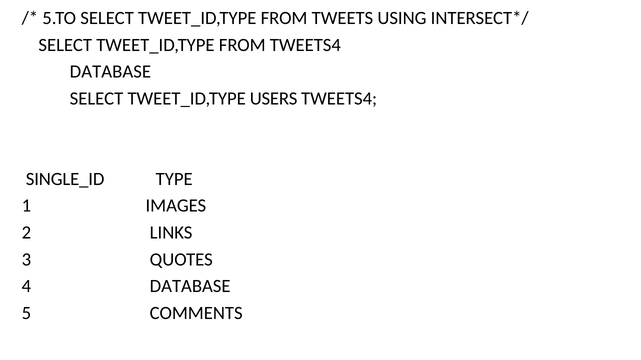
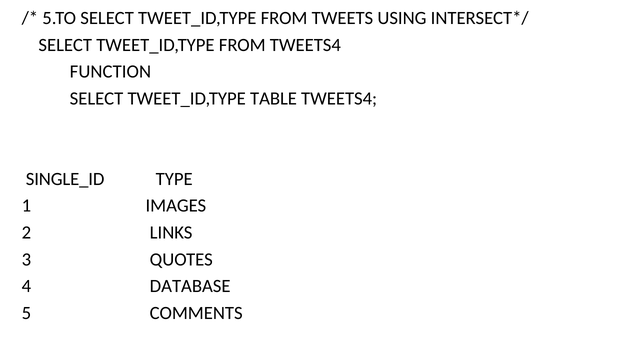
DATABASE: DATABASE -> FUNCTION (110, 72)
USERS: USERS -> TABLE (274, 99)
